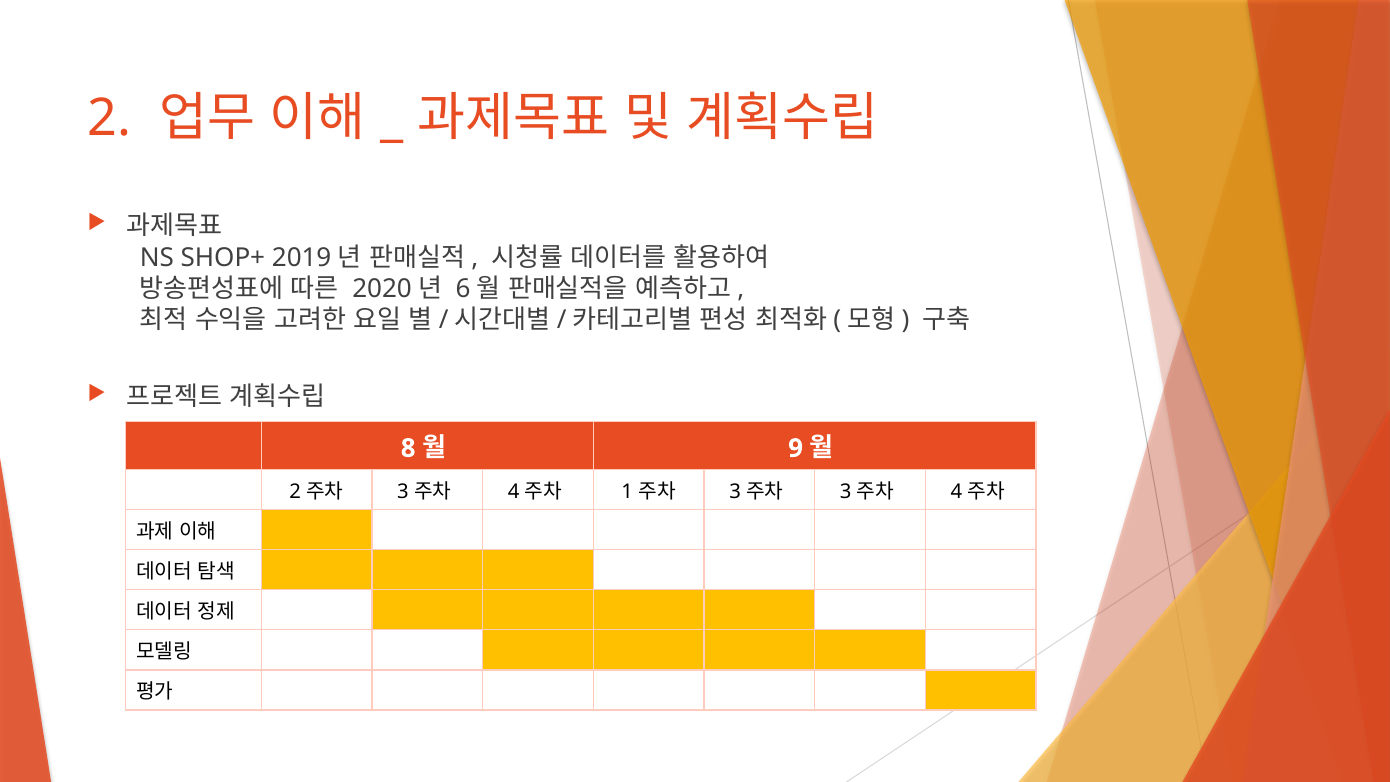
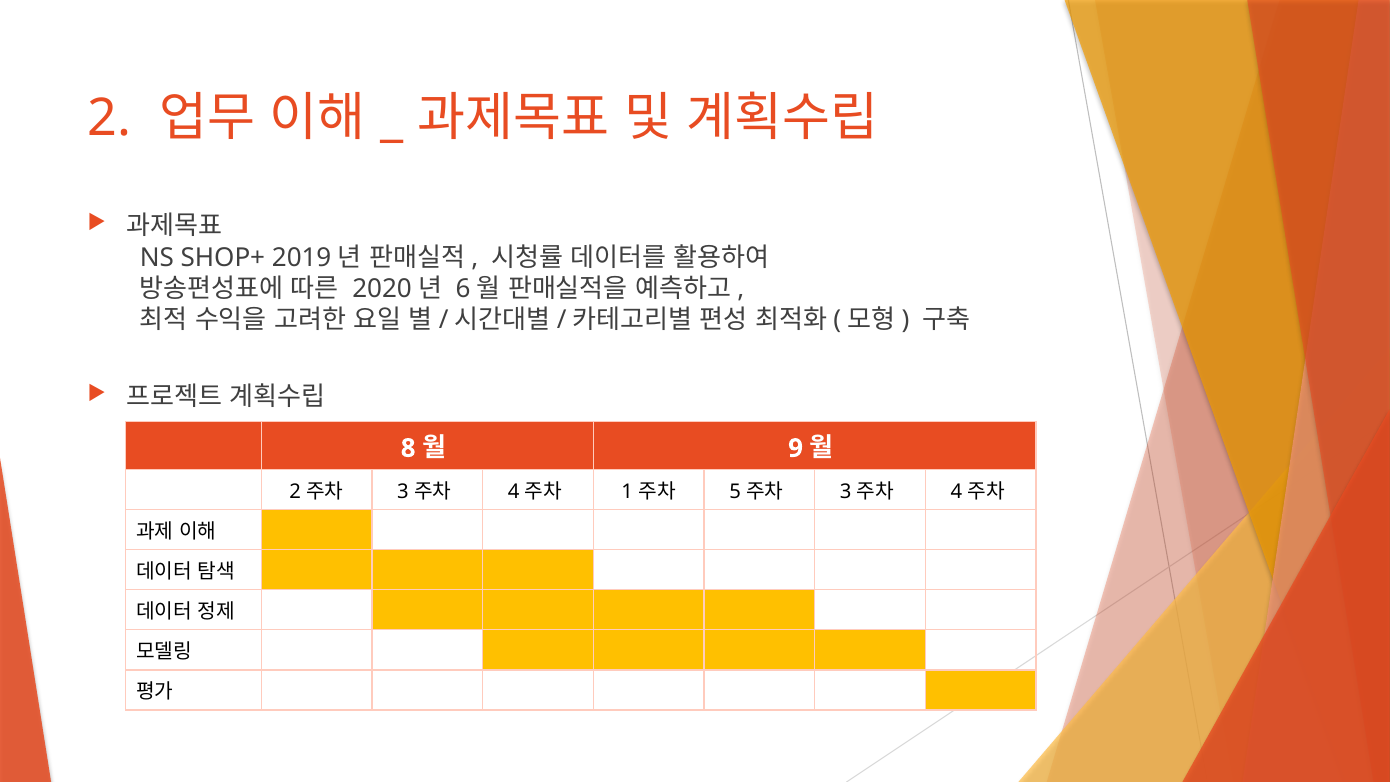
3: 3 -> 5 (735, 492)
